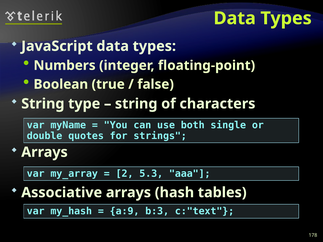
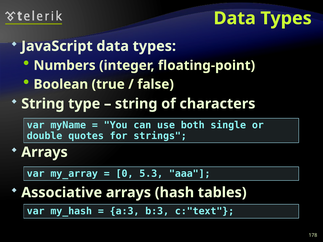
2: 2 -> 0 (125, 174)
a:9: a:9 -> a:3 (125, 211)
